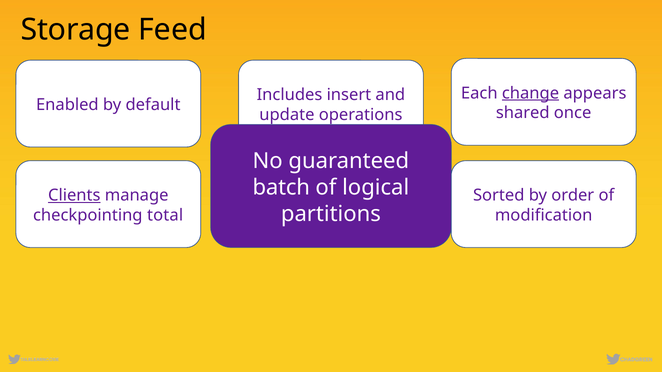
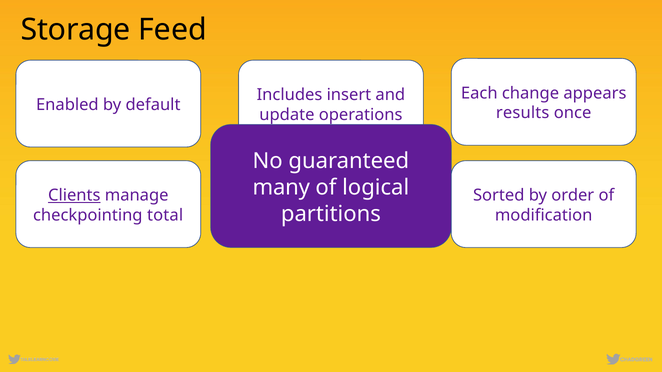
change underline: present -> none (531, 93)
shared: shared -> results (523, 113)
batch: batch -> many (281, 188)
